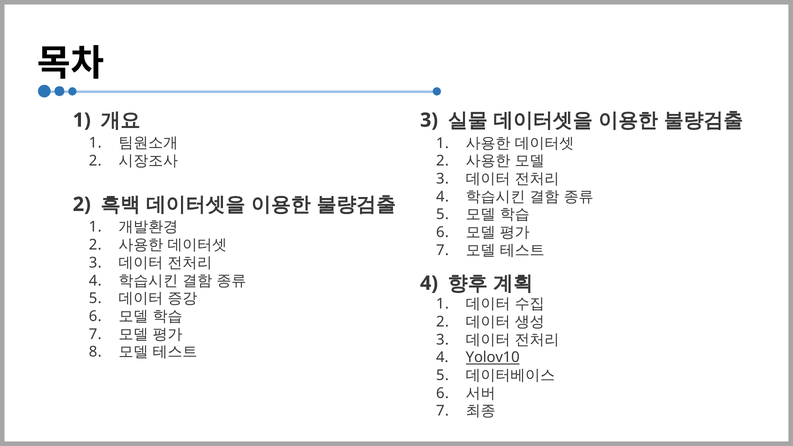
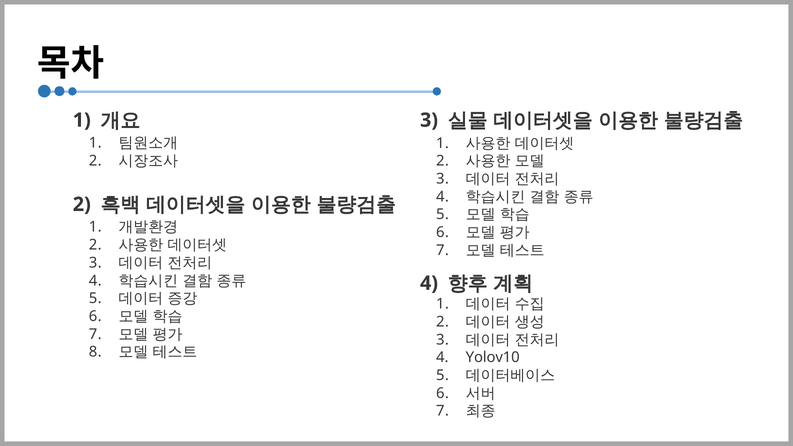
Yolov10 underline: present -> none (493, 357)
